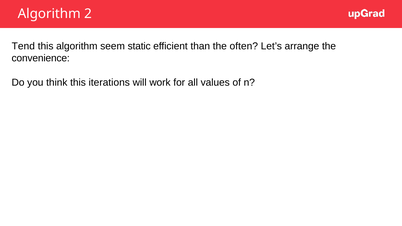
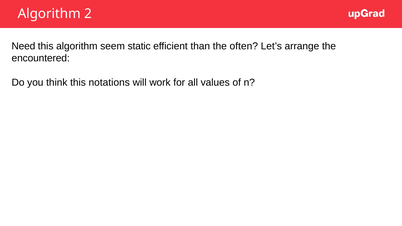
Tend: Tend -> Need (23, 46)
convenience: convenience -> encountered (41, 58)
iterations: iterations -> notations (109, 82)
